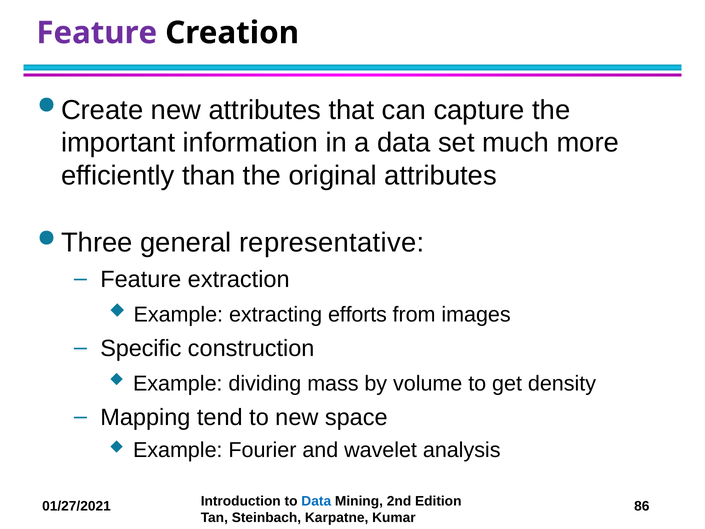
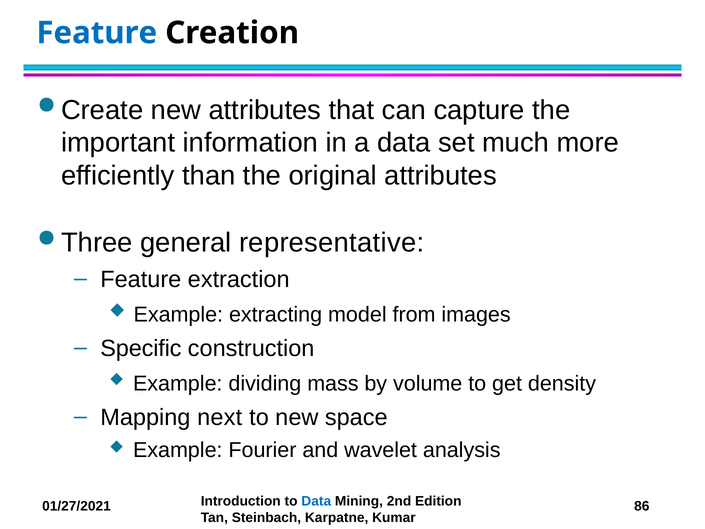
Feature colour: purple -> blue (97, 33)
efforts: efforts -> model (357, 314)
tend: tend -> next (220, 417)
